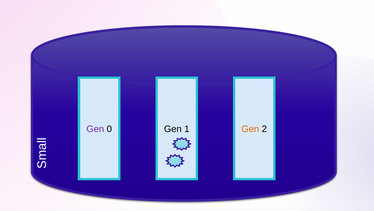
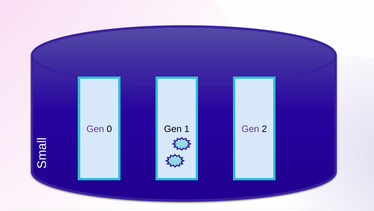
Gen colour: orange -> purple (250, 129)
